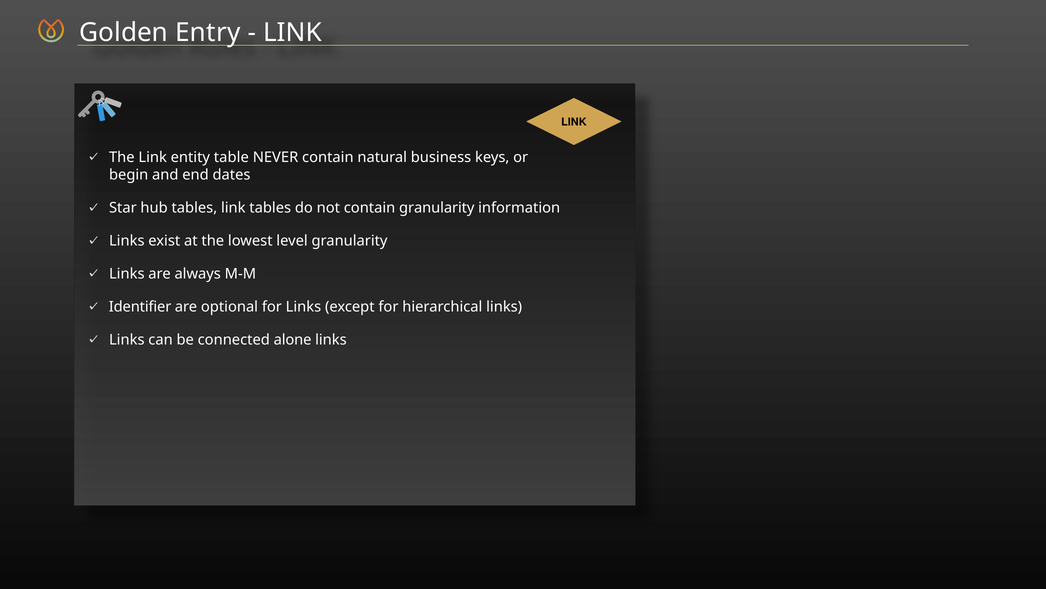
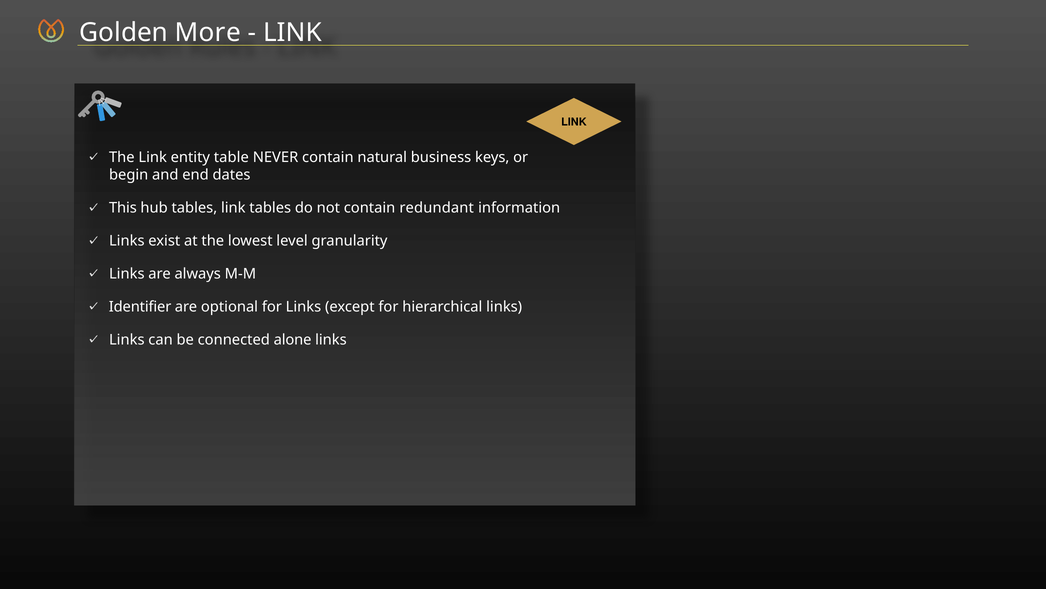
Entry: Entry -> More (208, 32)
Star: Star -> This (123, 208)
contain granularity: granularity -> redundant (437, 208)
